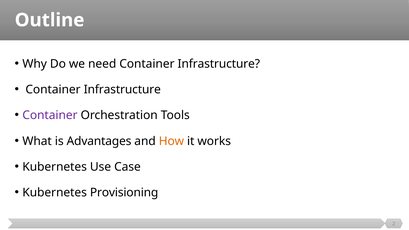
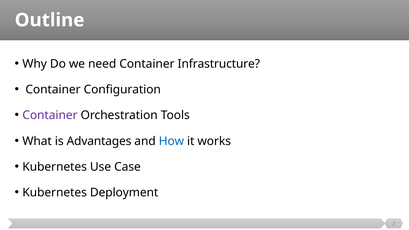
Infrastructure: Infrastructure -> Configuration (122, 90)
How colour: orange -> blue (171, 141)
Provisioning: Provisioning -> Deployment (124, 193)
